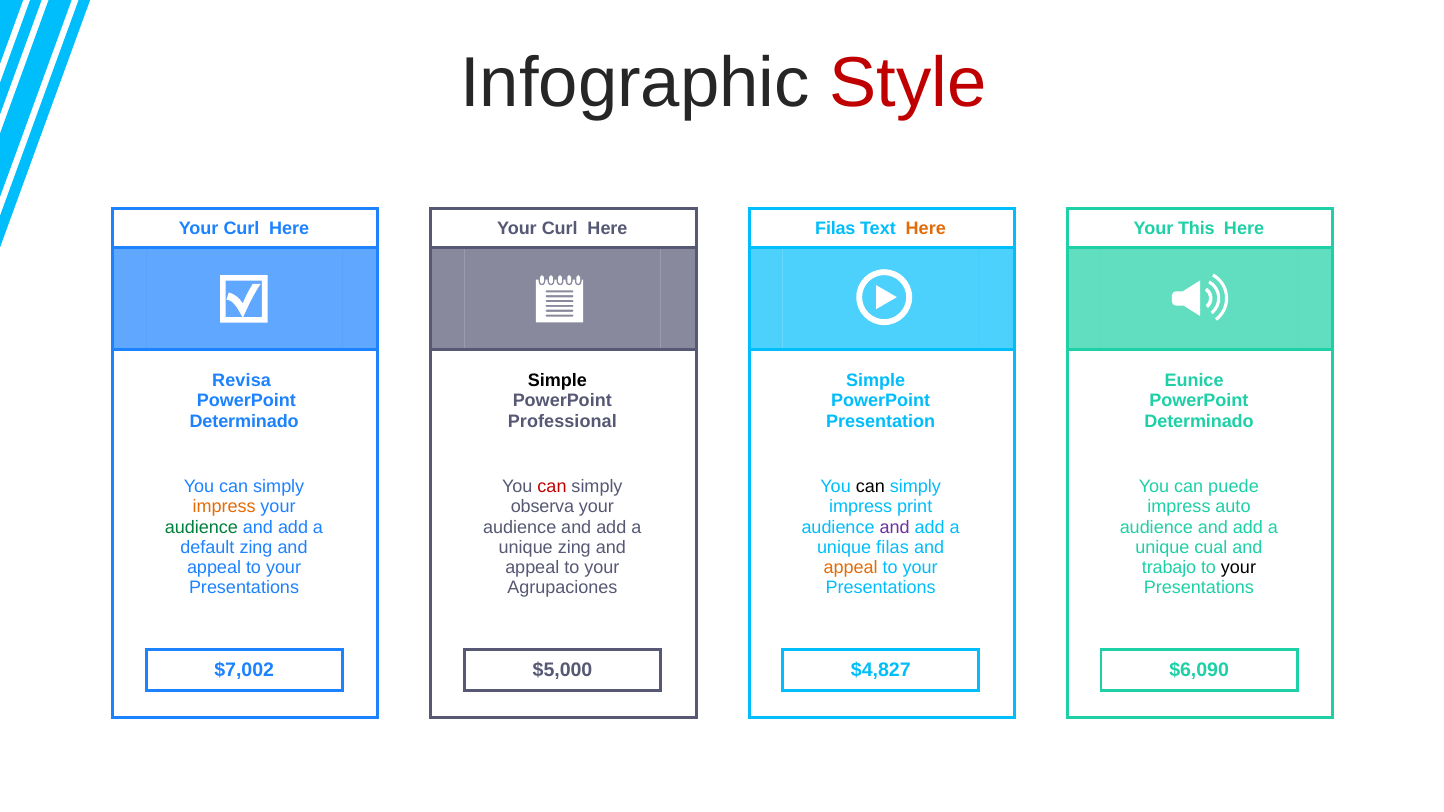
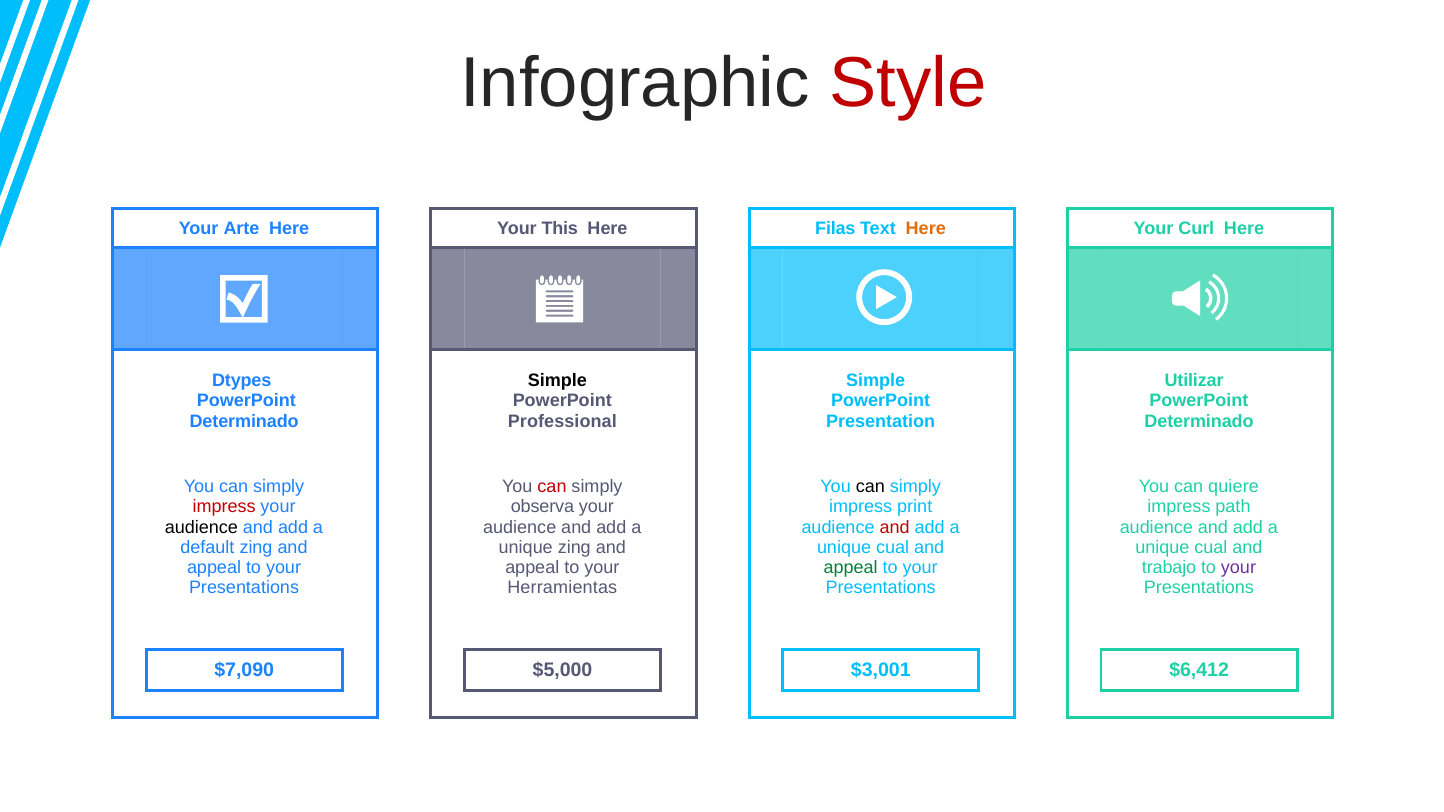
Curl: Curl -> Arte (241, 228)
Curl: Curl -> This (560, 228)
This: This -> Curl (1196, 228)
Revisa: Revisa -> Dtypes (242, 381)
Eunice: Eunice -> Utilizar (1194, 381)
puede: puede -> quiere (1234, 487)
impress colour: orange -> red (224, 507)
auto: auto -> path (1233, 507)
audience colour: green -> black (201, 527)
and colour: purple -> red (895, 527)
filas: filas -> cual (893, 548)
appeal colour: orange -> green (851, 568)
your colour: black -> purple (1238, 568)
Agrupaciones: Agrupaciones -> Herramientas (562, 588)
$7,002: $7,002 -> $7,090 (244, 670)
$4,827: $4,827 -> $3,001 (881, 670)
$6,090: $6,090 -> $6,412 (1199, 670)
